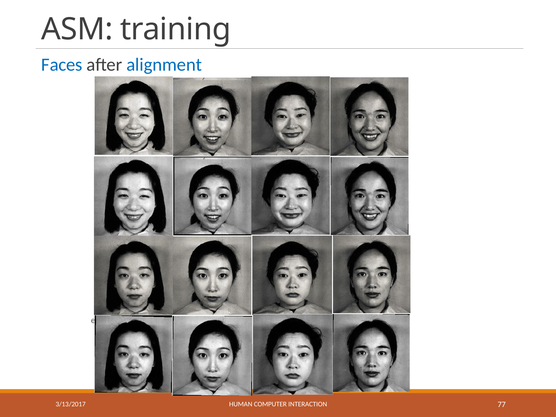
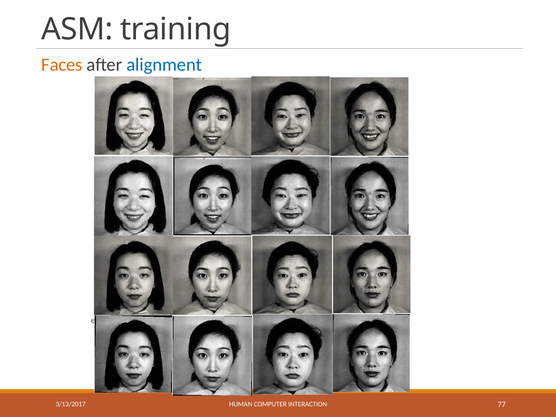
Faces colour: blue -> orange (62, 65)
